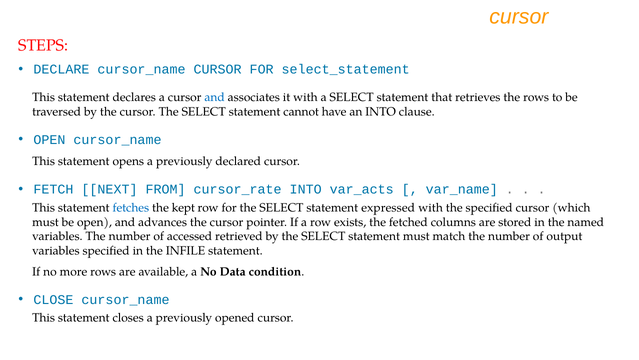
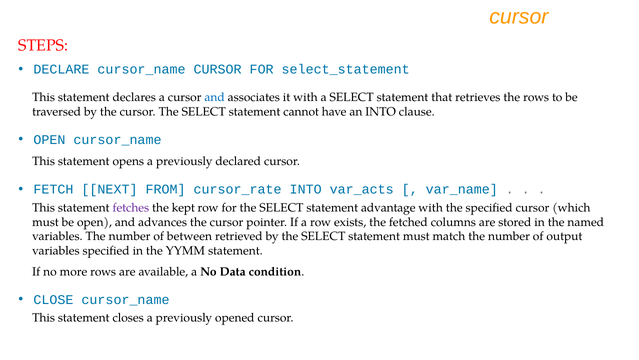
fetches colour: blue -> purple (131, 207)
expressed: expressed -> advantage (388, 207)
accessed: accessed -> between (190, 236)
INFILE: INFILE -> YYMM (185, 250)
